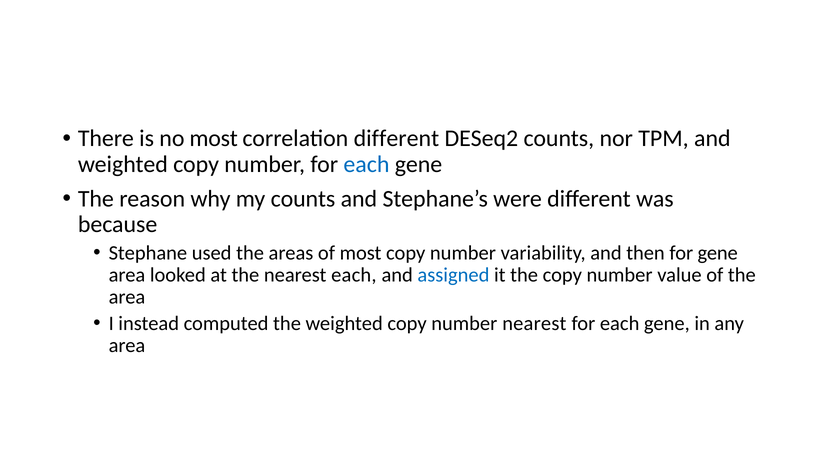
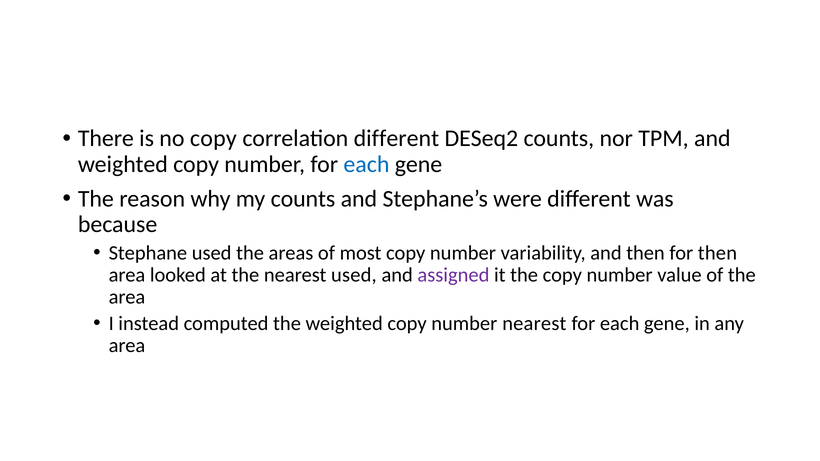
no most: most -> copy (213, 139)
for gene: gene -> then (717, 253)
nearest each: each -> used (354, 275)
assigned colour: blue -> purple (453, 275)
